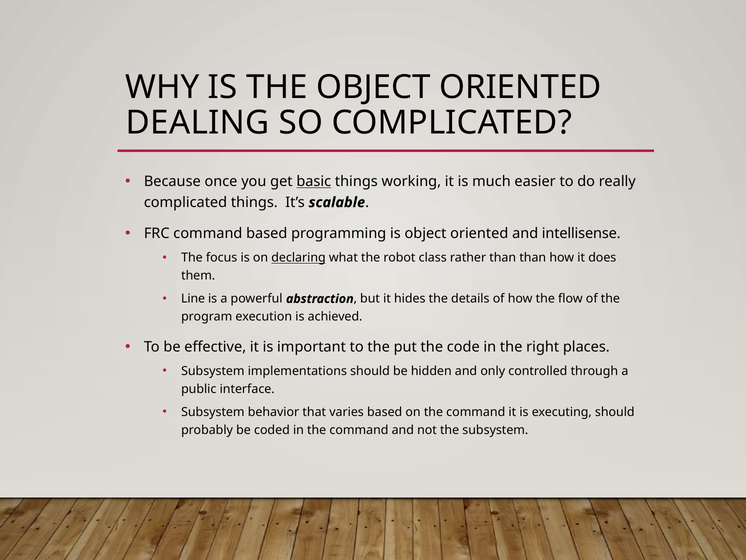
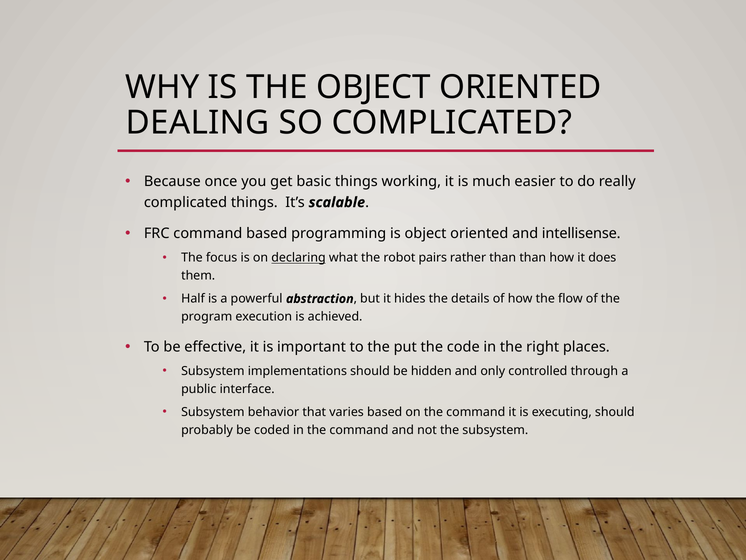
basic underline: present -> none (314, 181)
class: class -> pairs (433, 258)
Line: Line -> Half (193, 299)
